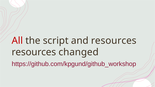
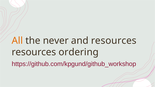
All colour: red -> orange (17, 41)
script: script -> never (56, 41)
changed: changed -> ordering (79, 52)
